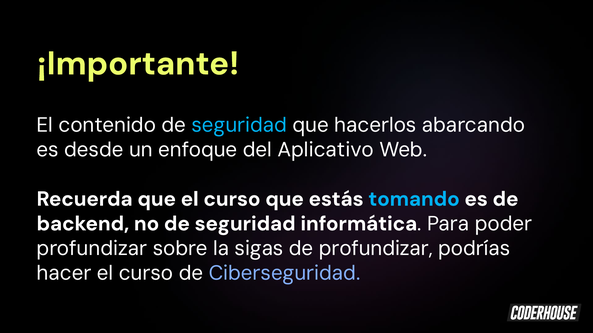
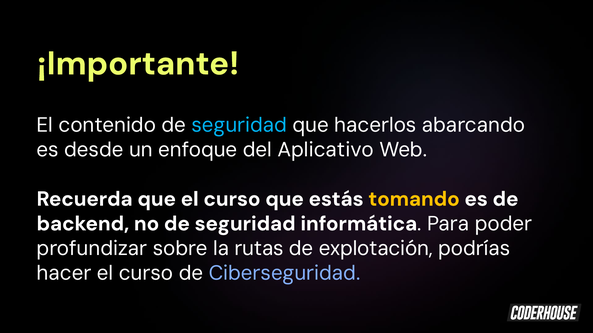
tomando colour: light blue -> yellow (414, 199)
sigas: sigas -> rutas (259, 249)
de profundizar: profundizar -> explotación (376, 249)
